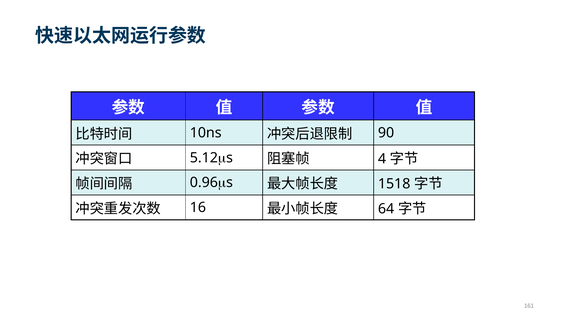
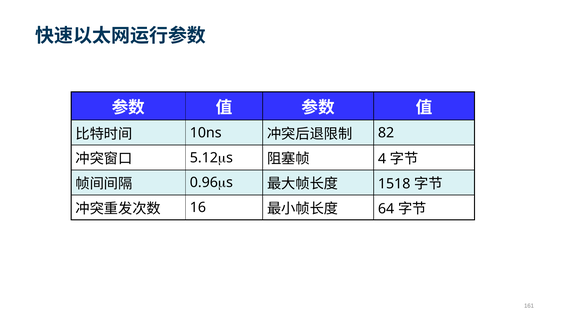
90: 90 -> 82 (386, 133)
